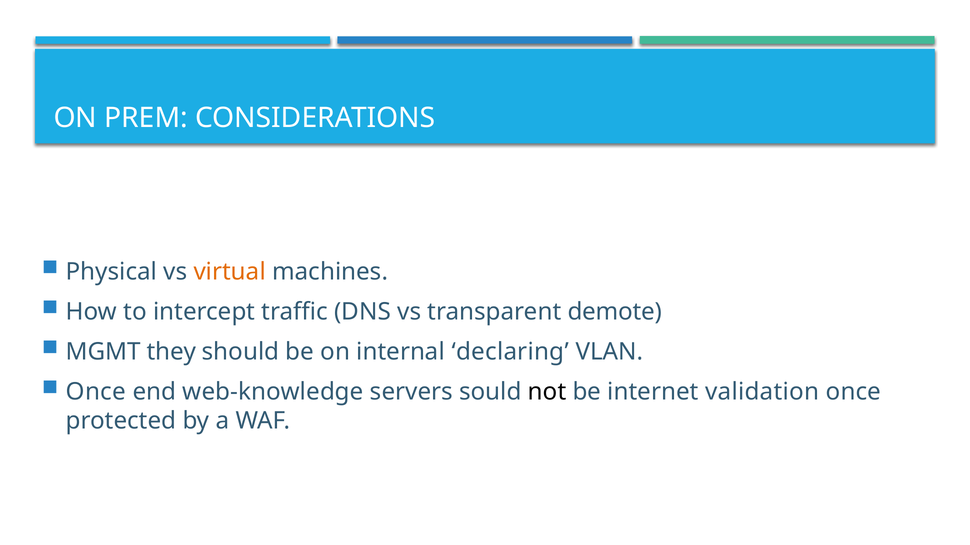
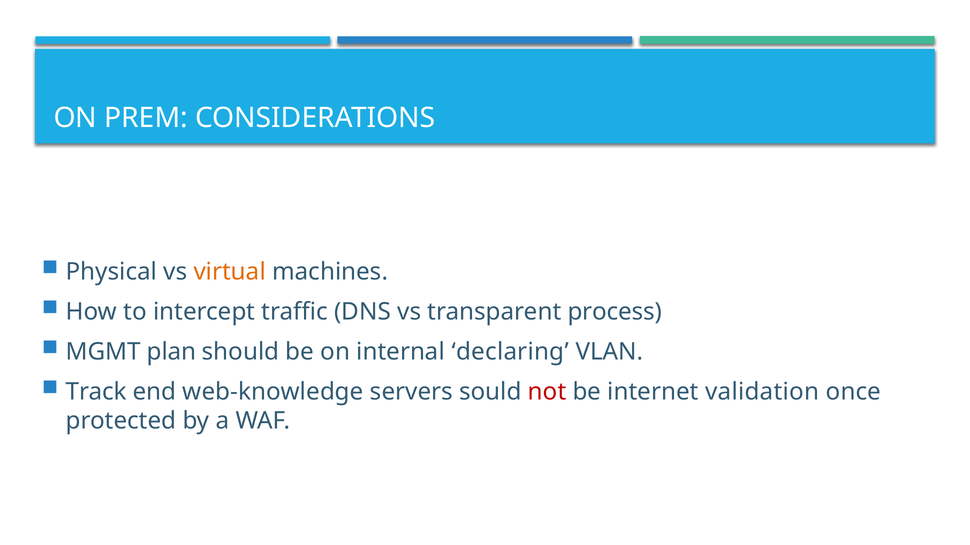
demote: demote -> process (615, 312)
they: they -> plan (171, 352)
Once: Once -> Track (96, 392)
not colour: black -> red (547, 392)
